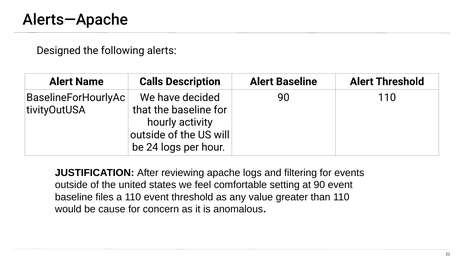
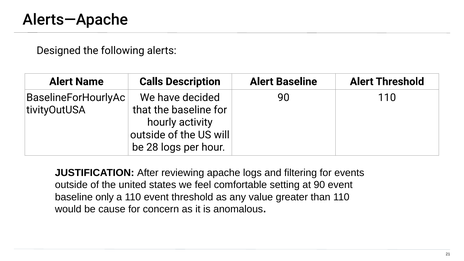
24: 24 -> 28 (152, 147)
files: files -> only (105, 197)
